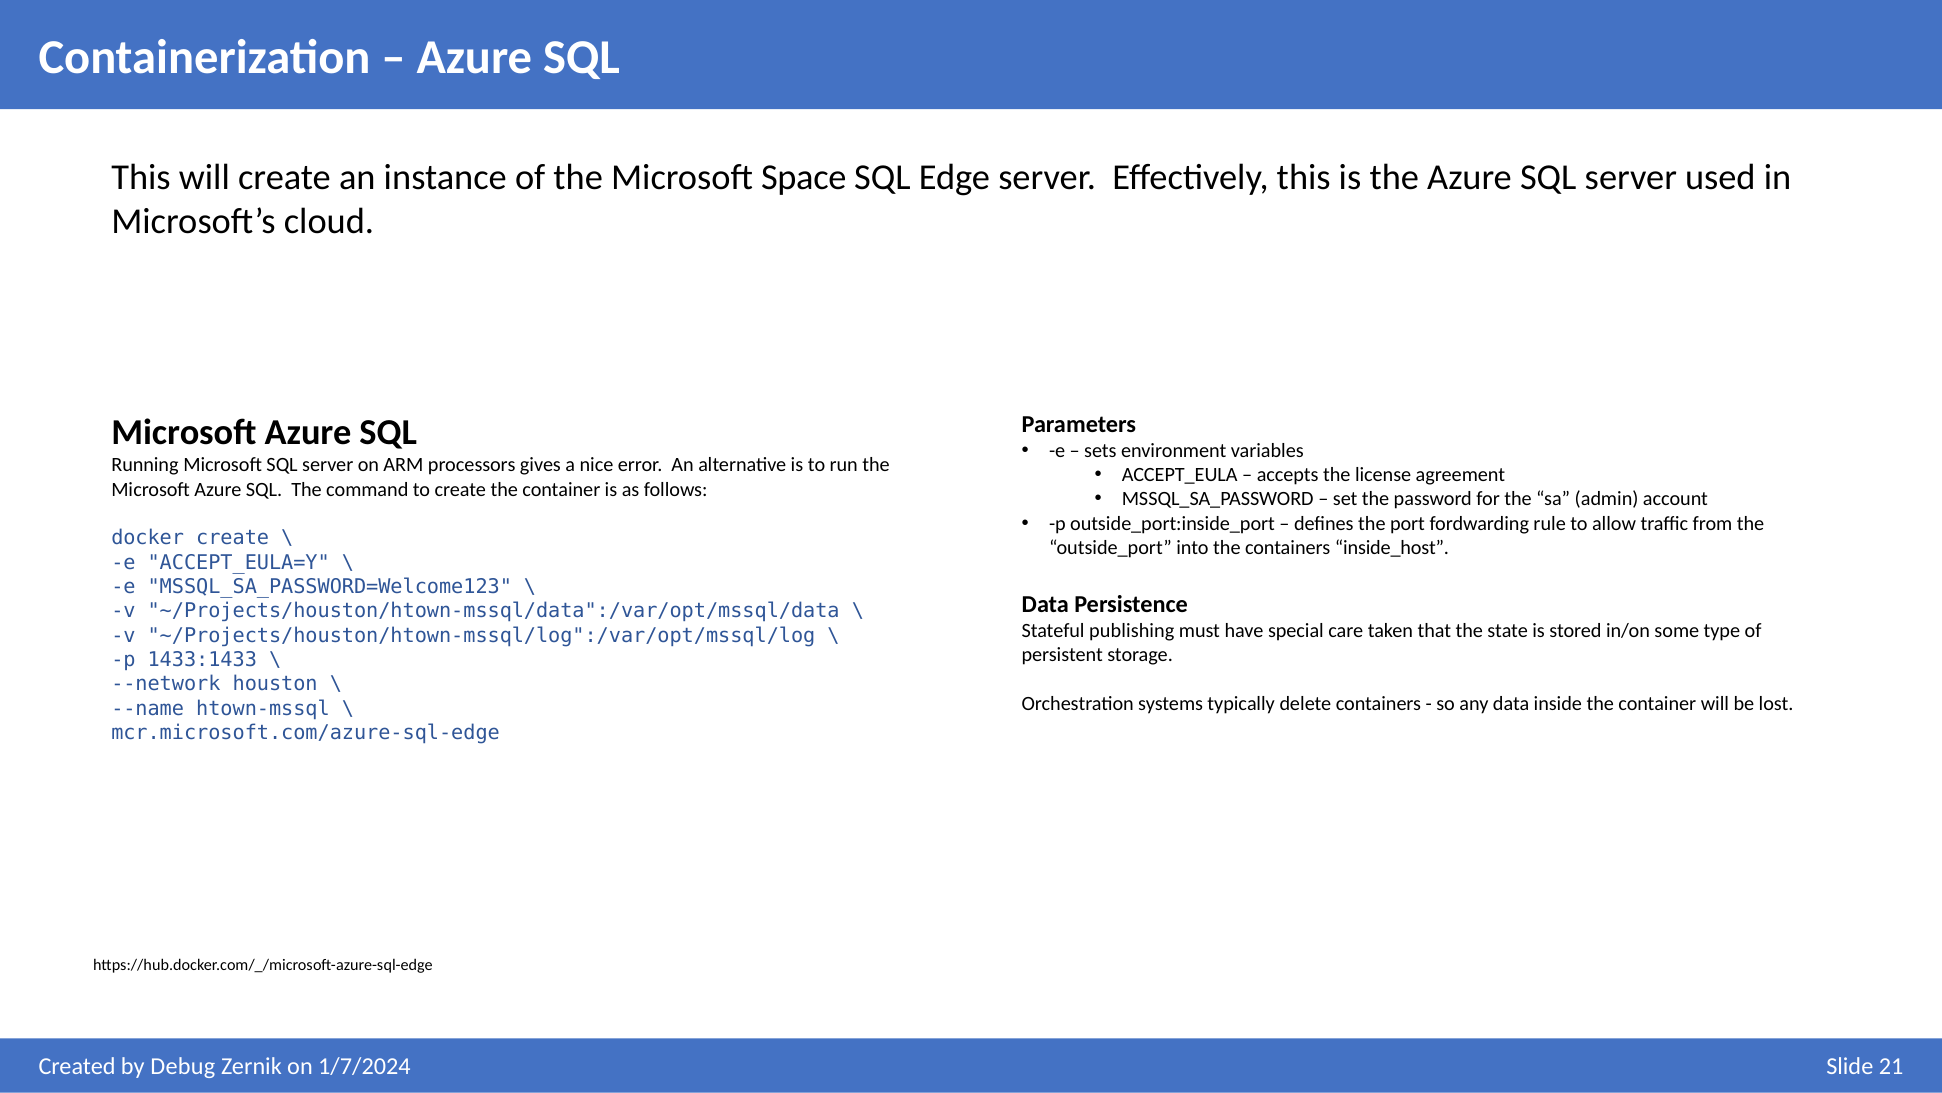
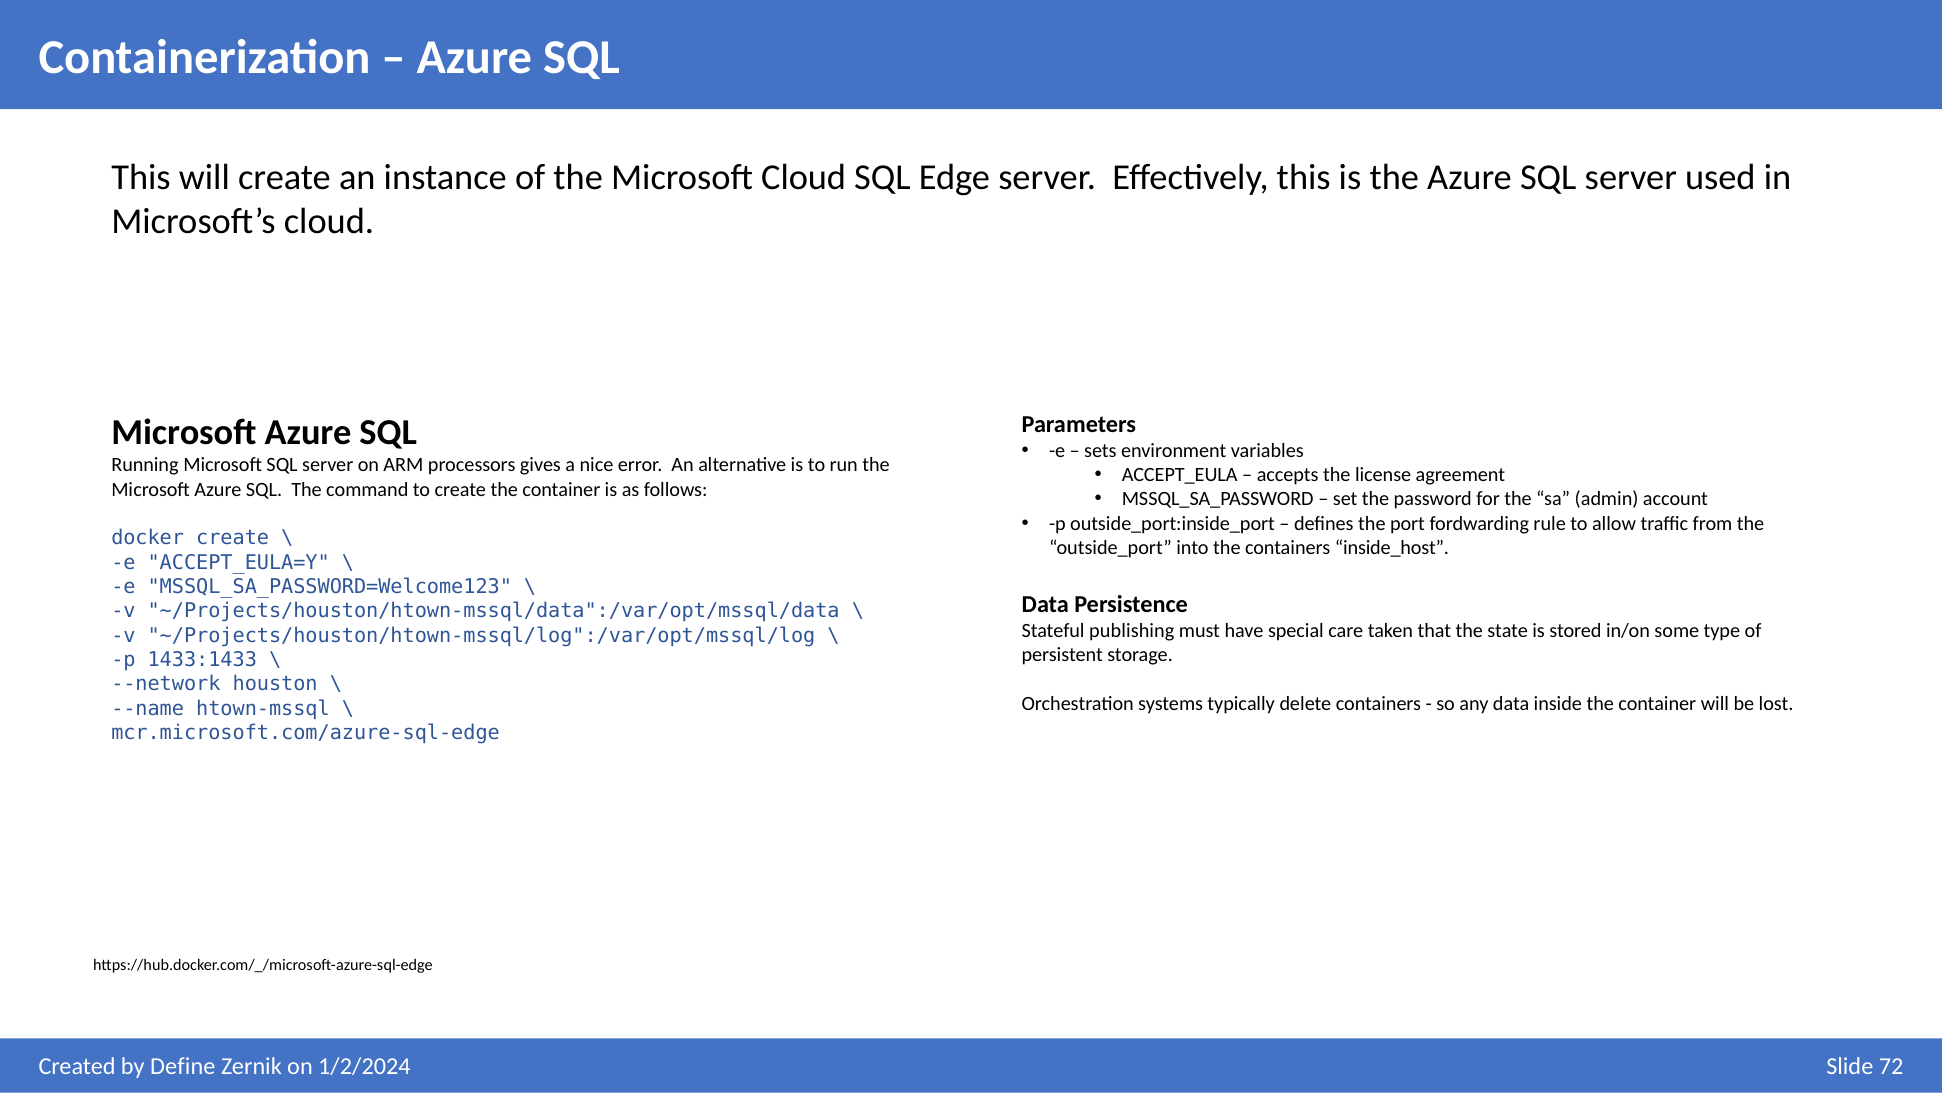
Microsoft Space: Space -> Cloud (804, 177)
Debug: Debug -> Define (183, 1066)
1/7/2024: 1/7/2024 -> 1/2/2024 (364, 1066)
21: 21 -> 72 (1891, 1066)
